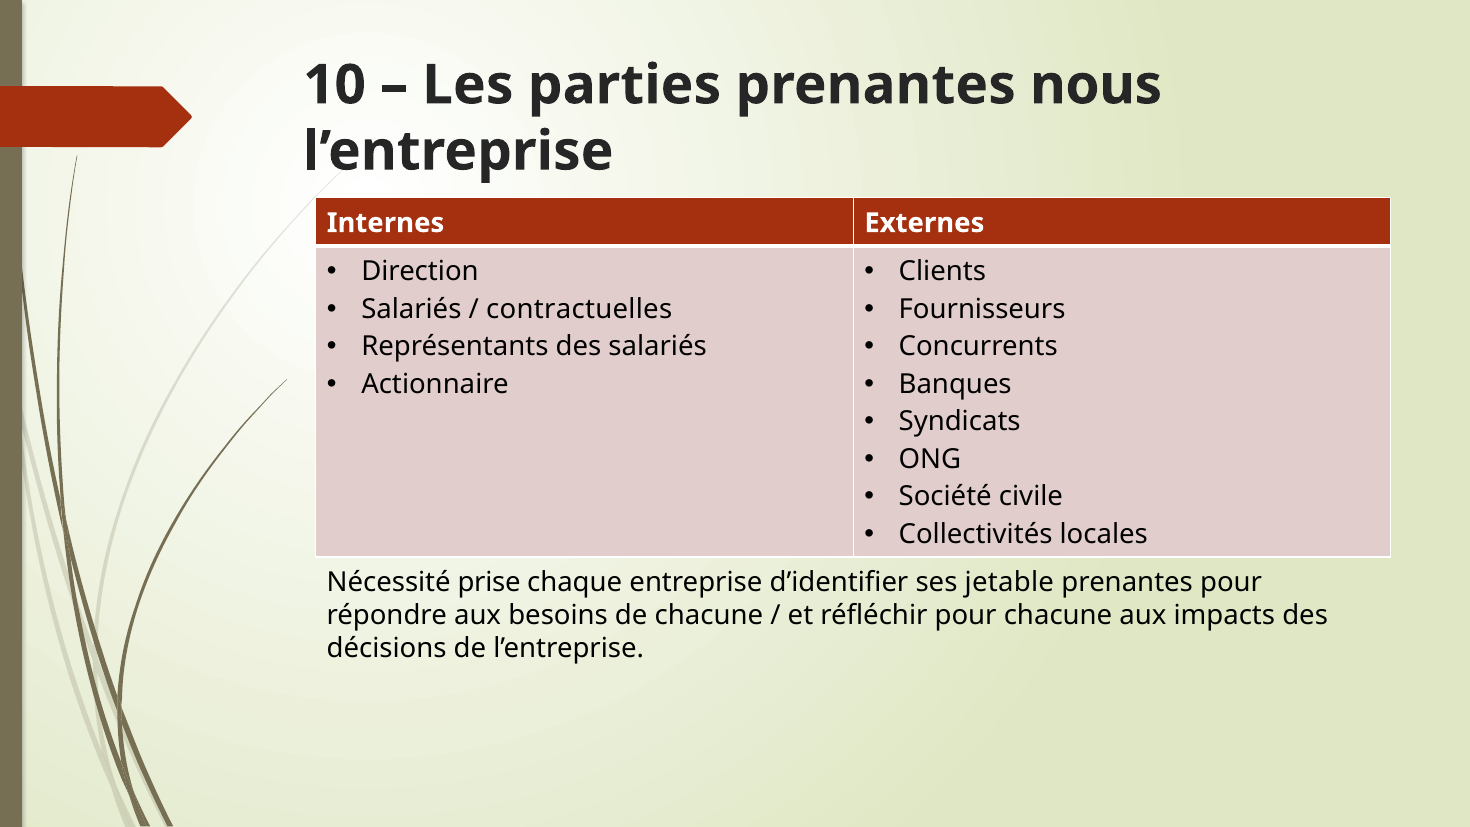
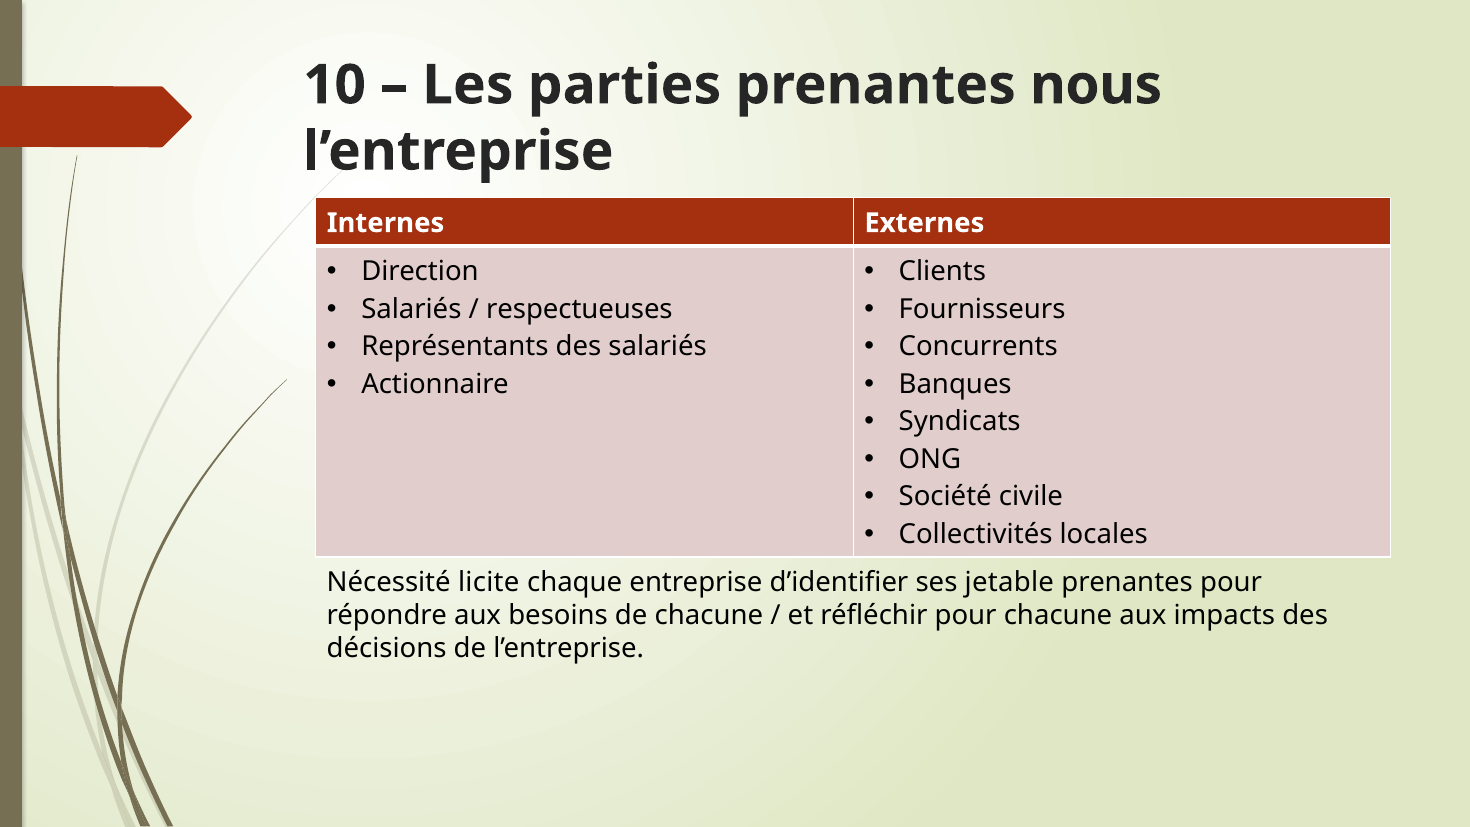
contractuelles: contractuelles -> respectueuses (579, 309)
prise: prise -> licite (489, 582)
